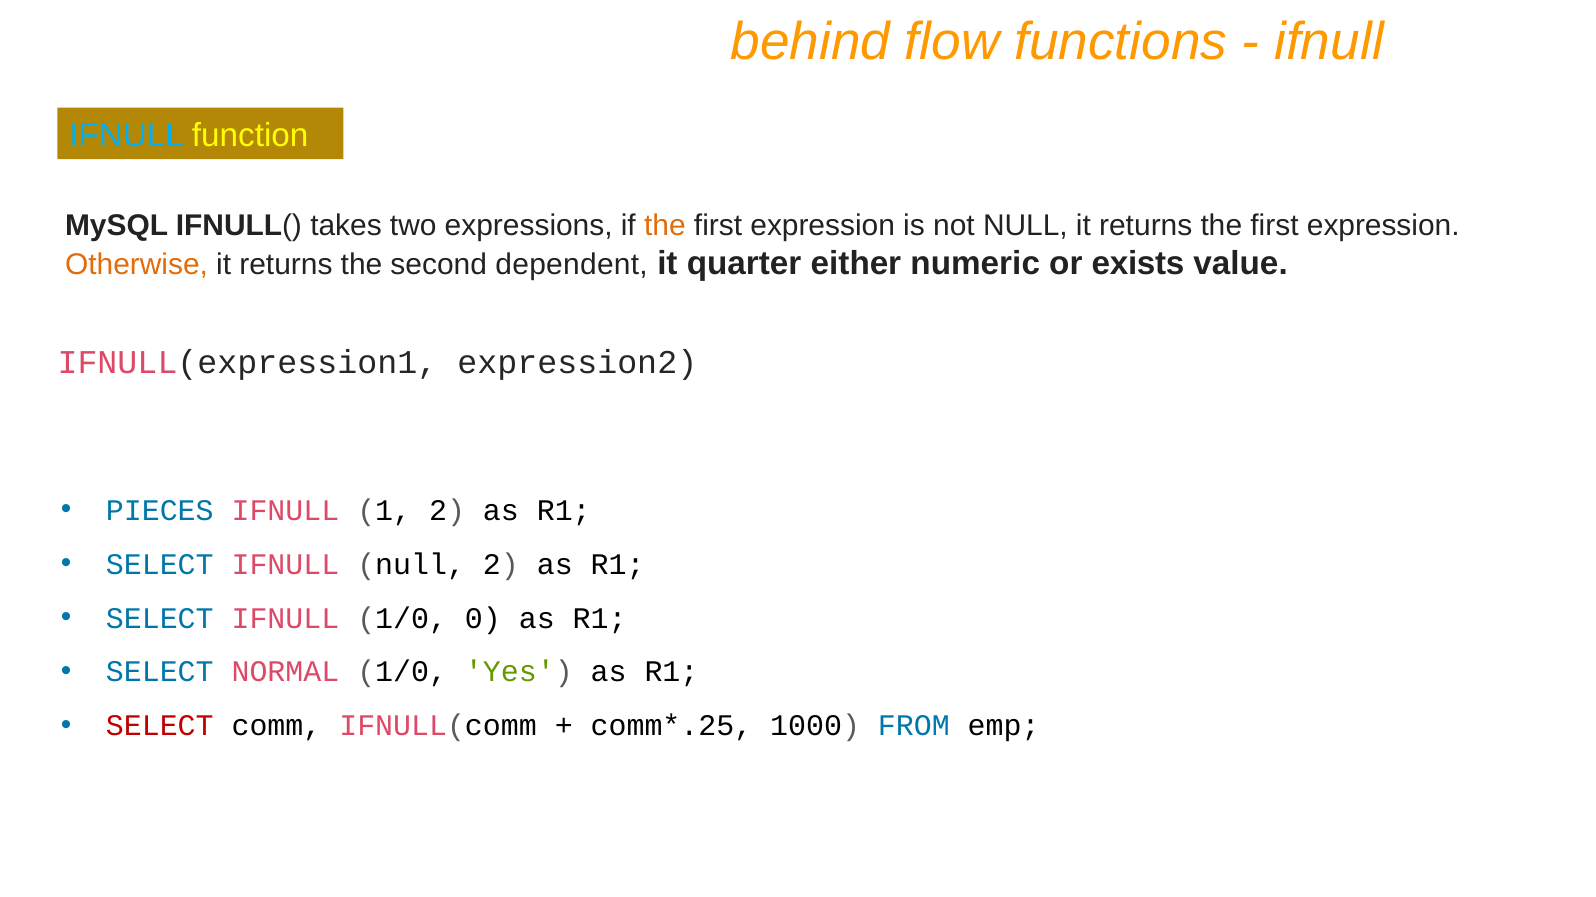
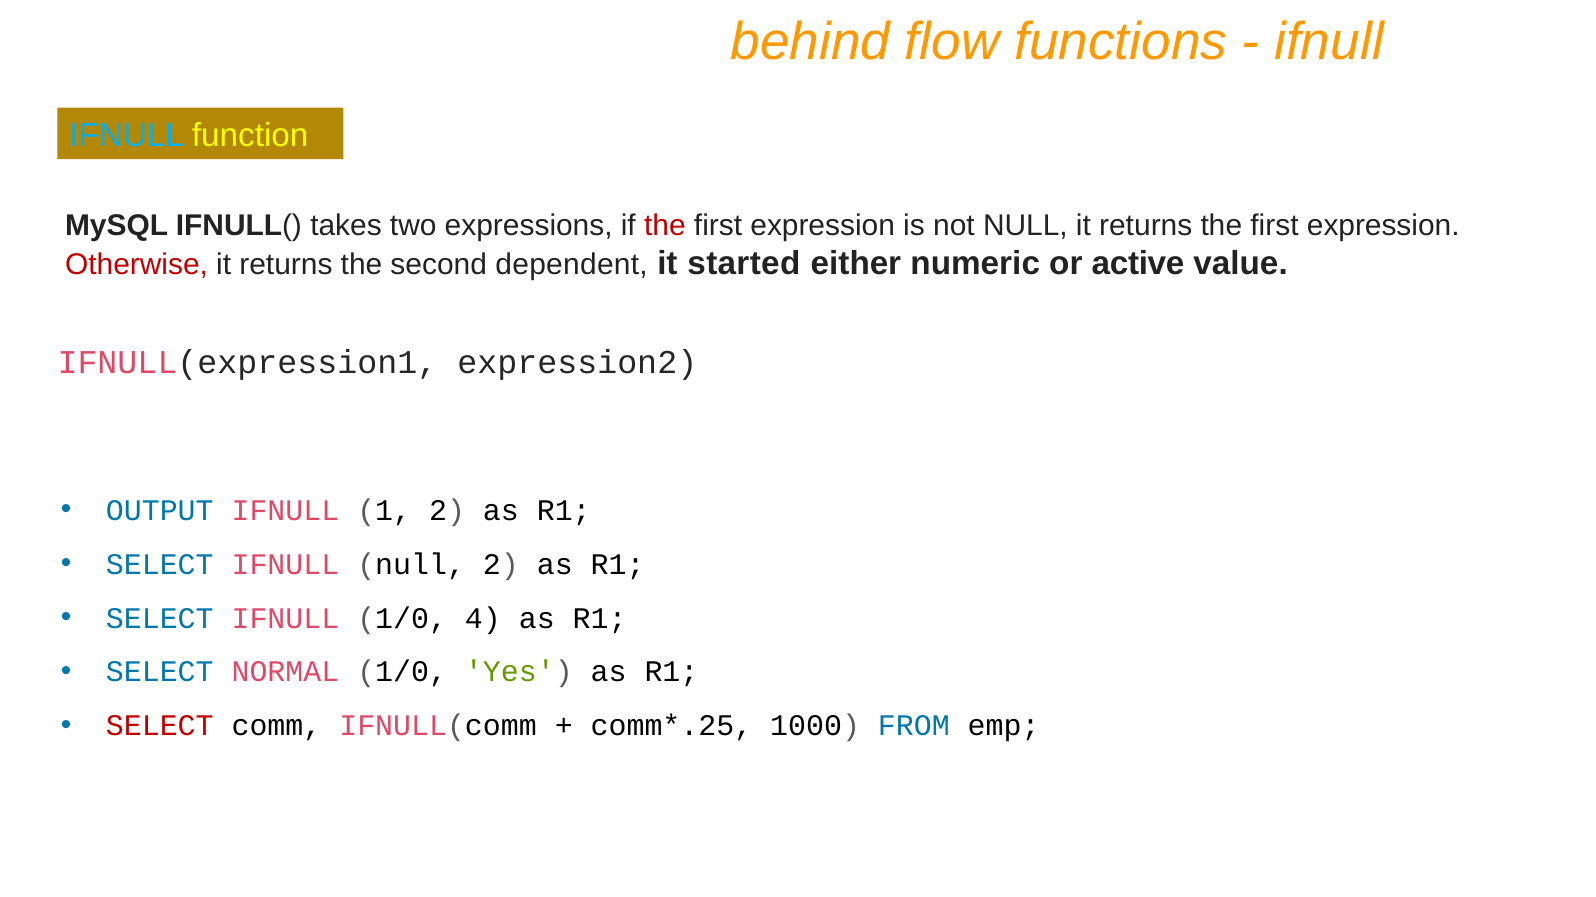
the colour: orange -> red (665, 226)
Otherwise colour: orange -> red (137, 265)
quarter: quarter -> started (744, 264)
exists: exists -> active (1138, 264)
PIECES: PIECES -> OUTPUT (160, 511)
0: 0 -> 4 (483, 619)
